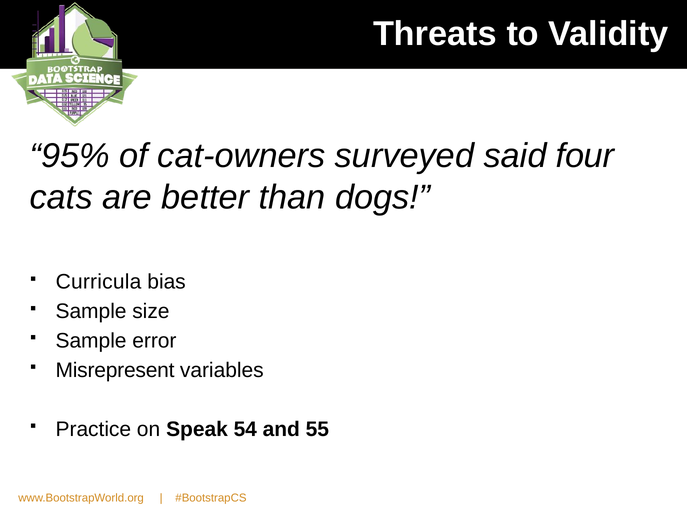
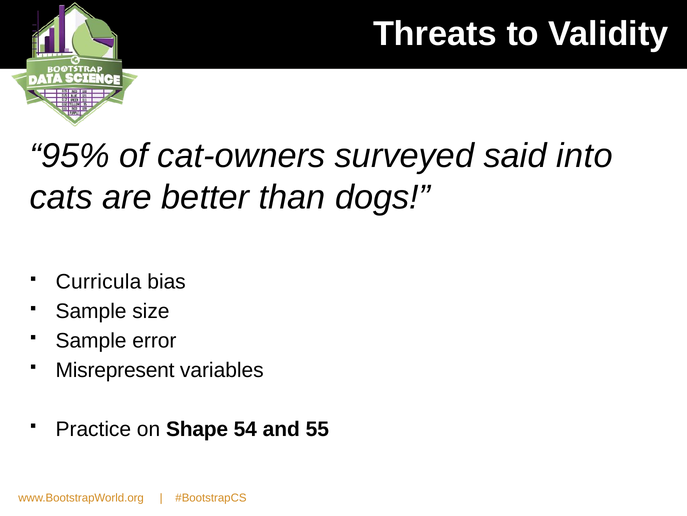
four: four -> into (585, 156)
Speak: Speak -> Shape (197, 429)
